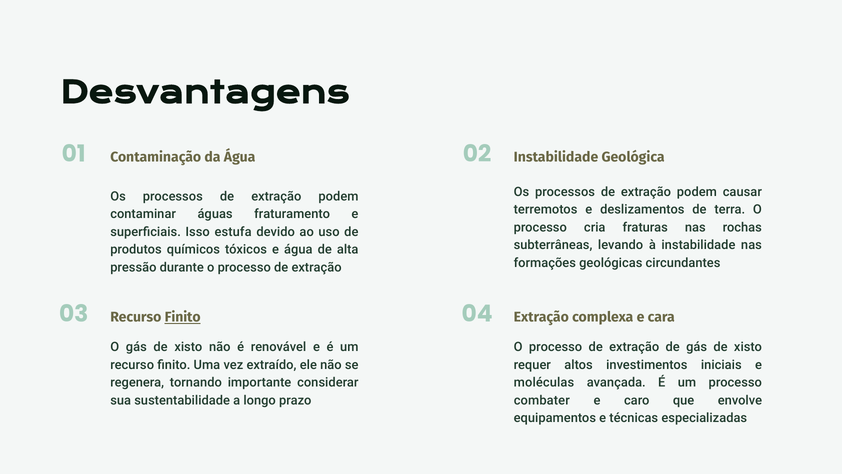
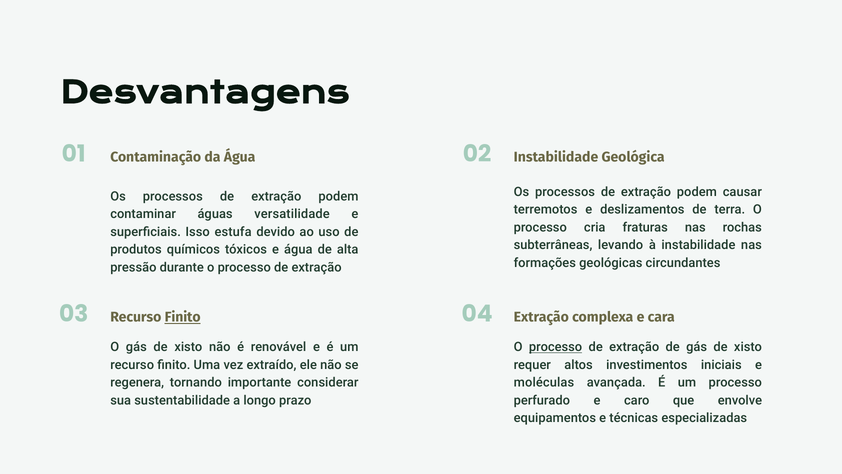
fraturamento: fraturamento -> versatilidade (292, 214)
processo underline: none -> present (556, 347)
combater: combater -> perfurado (542, 400)
